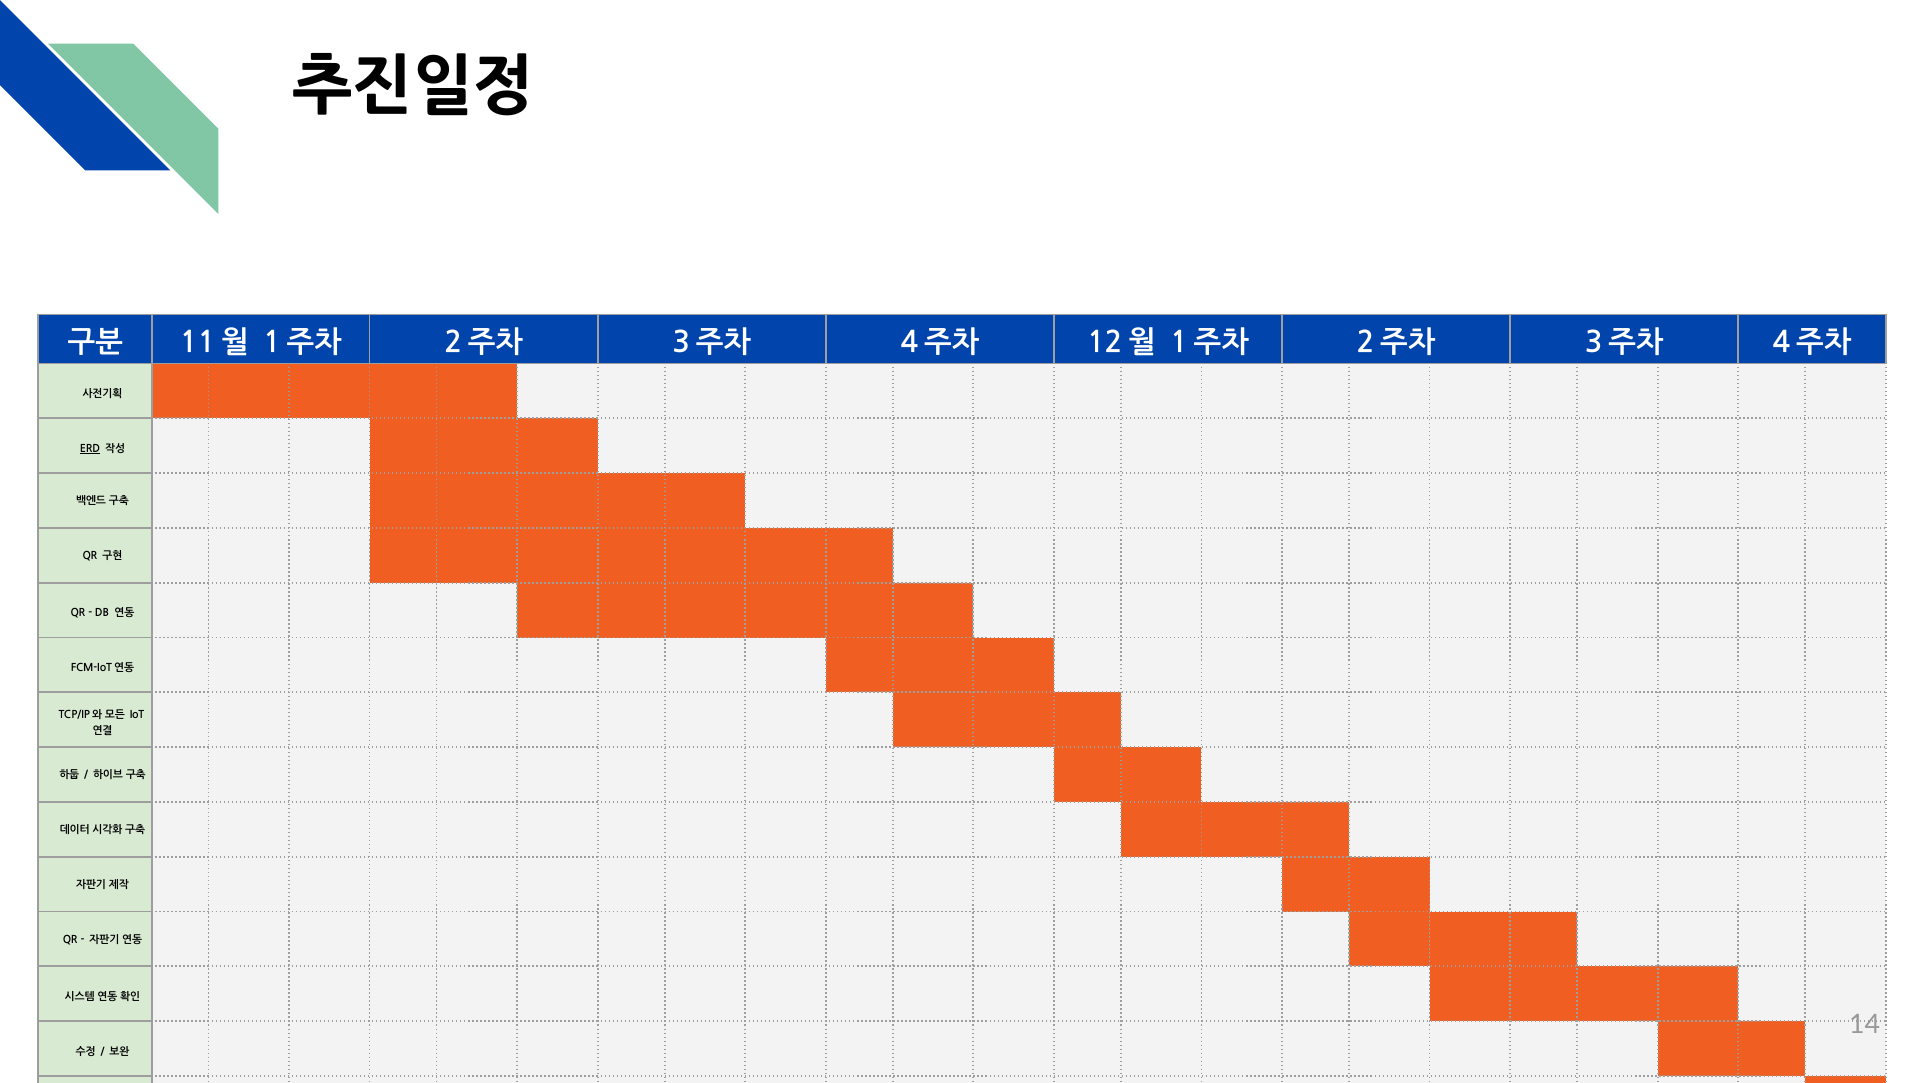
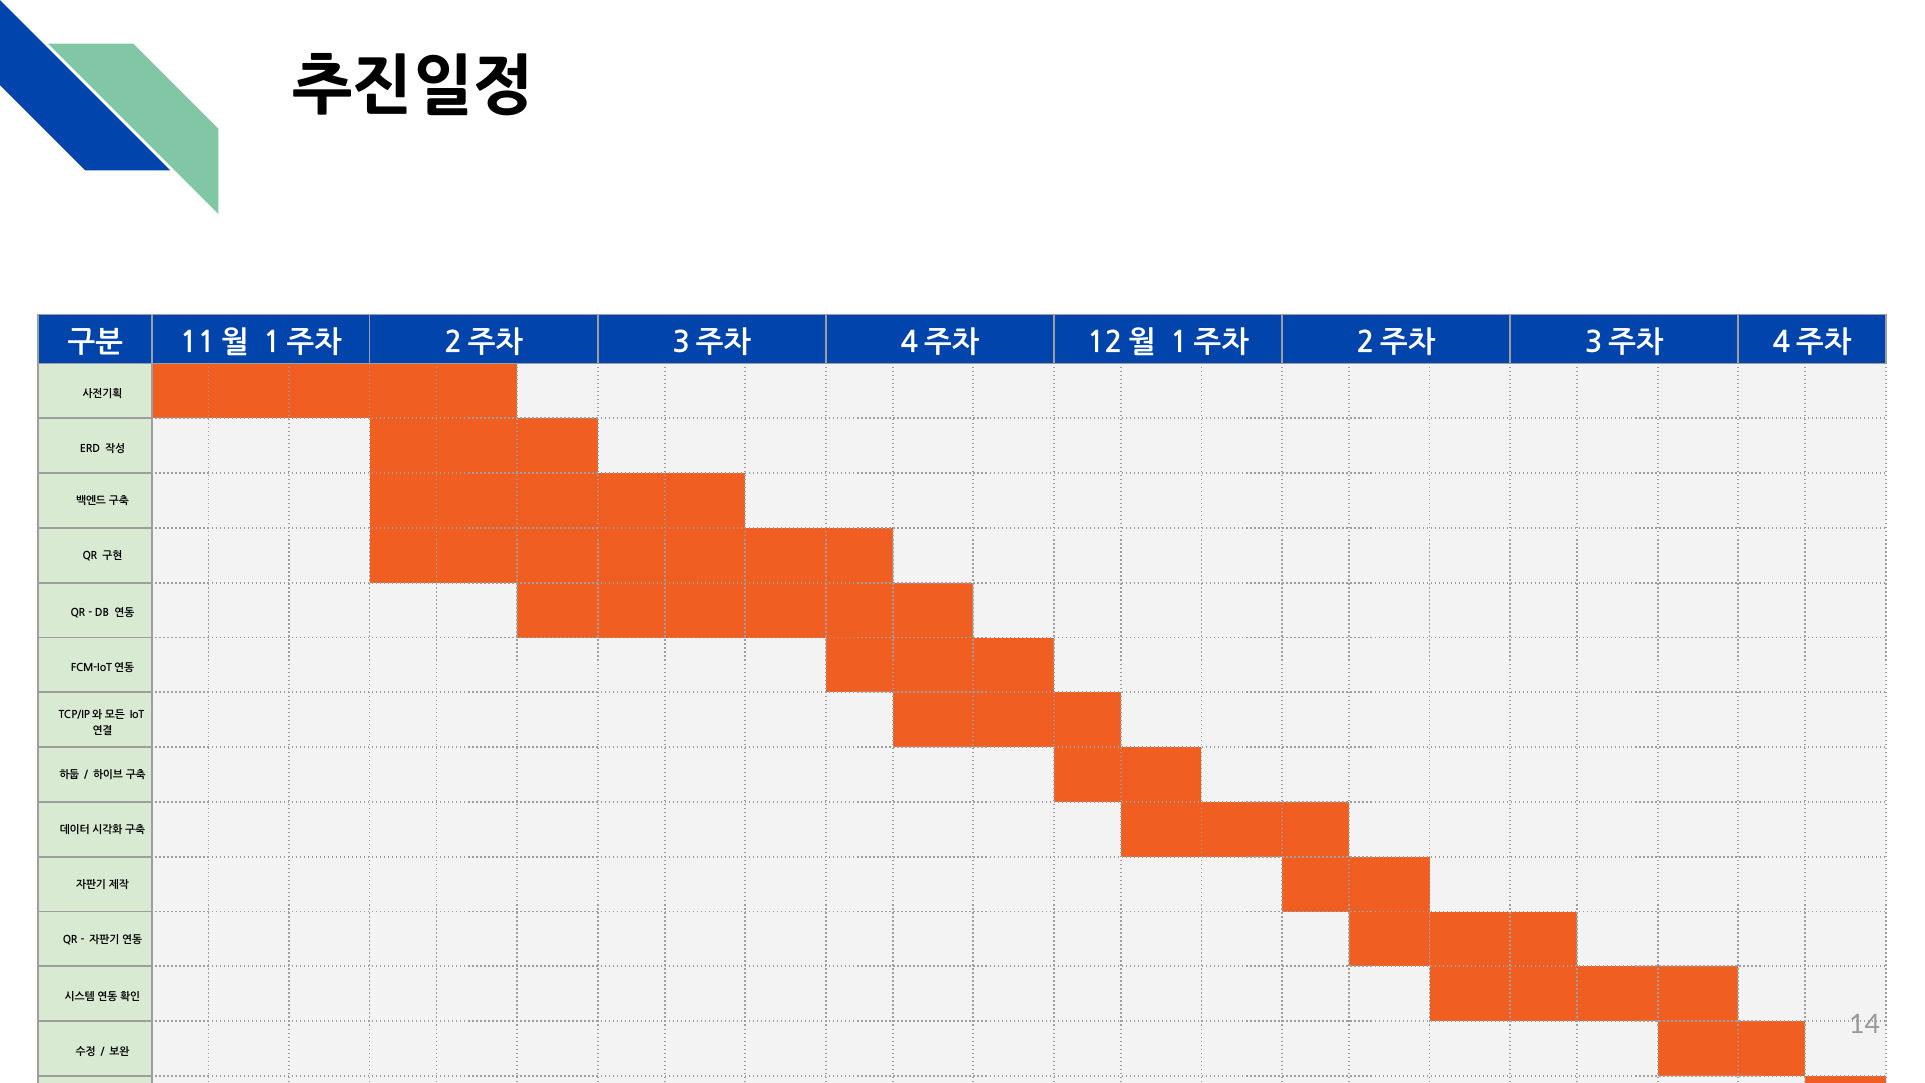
ERD underline: present -> none (90, 449)
